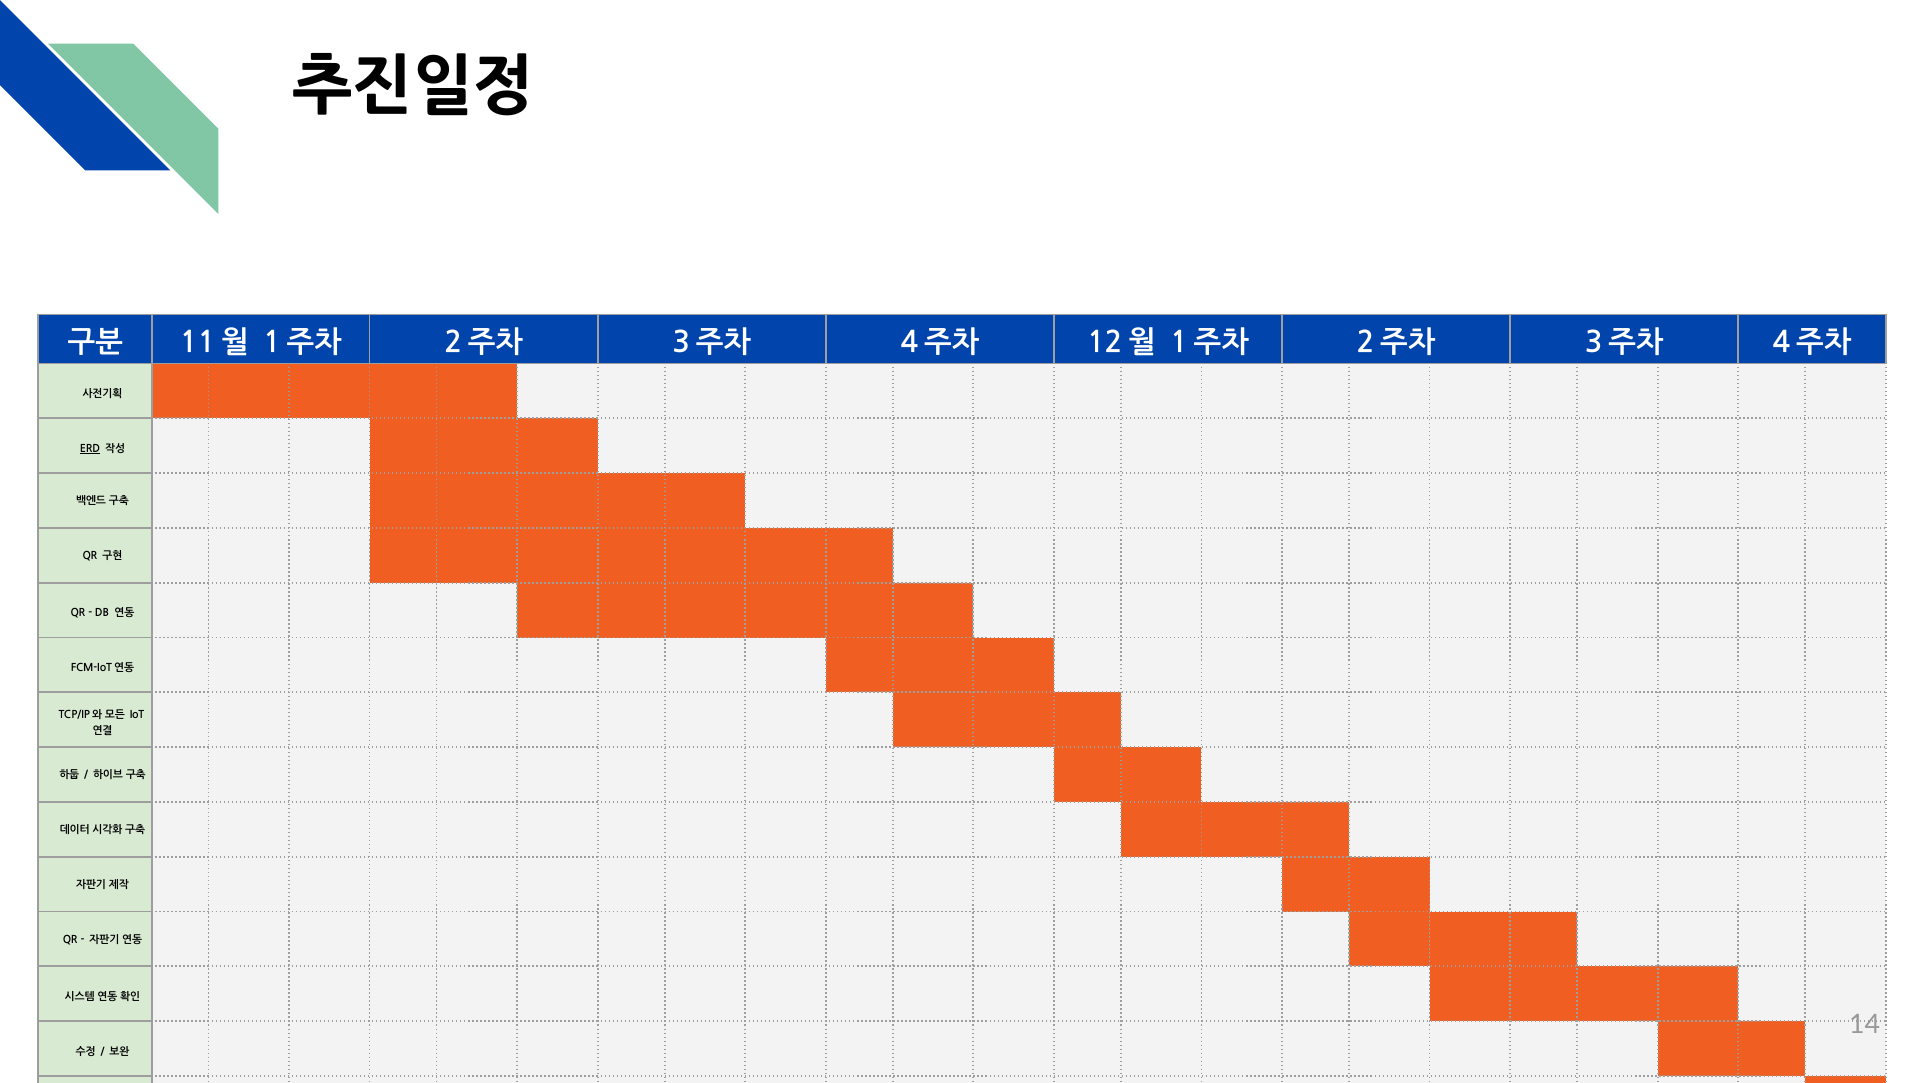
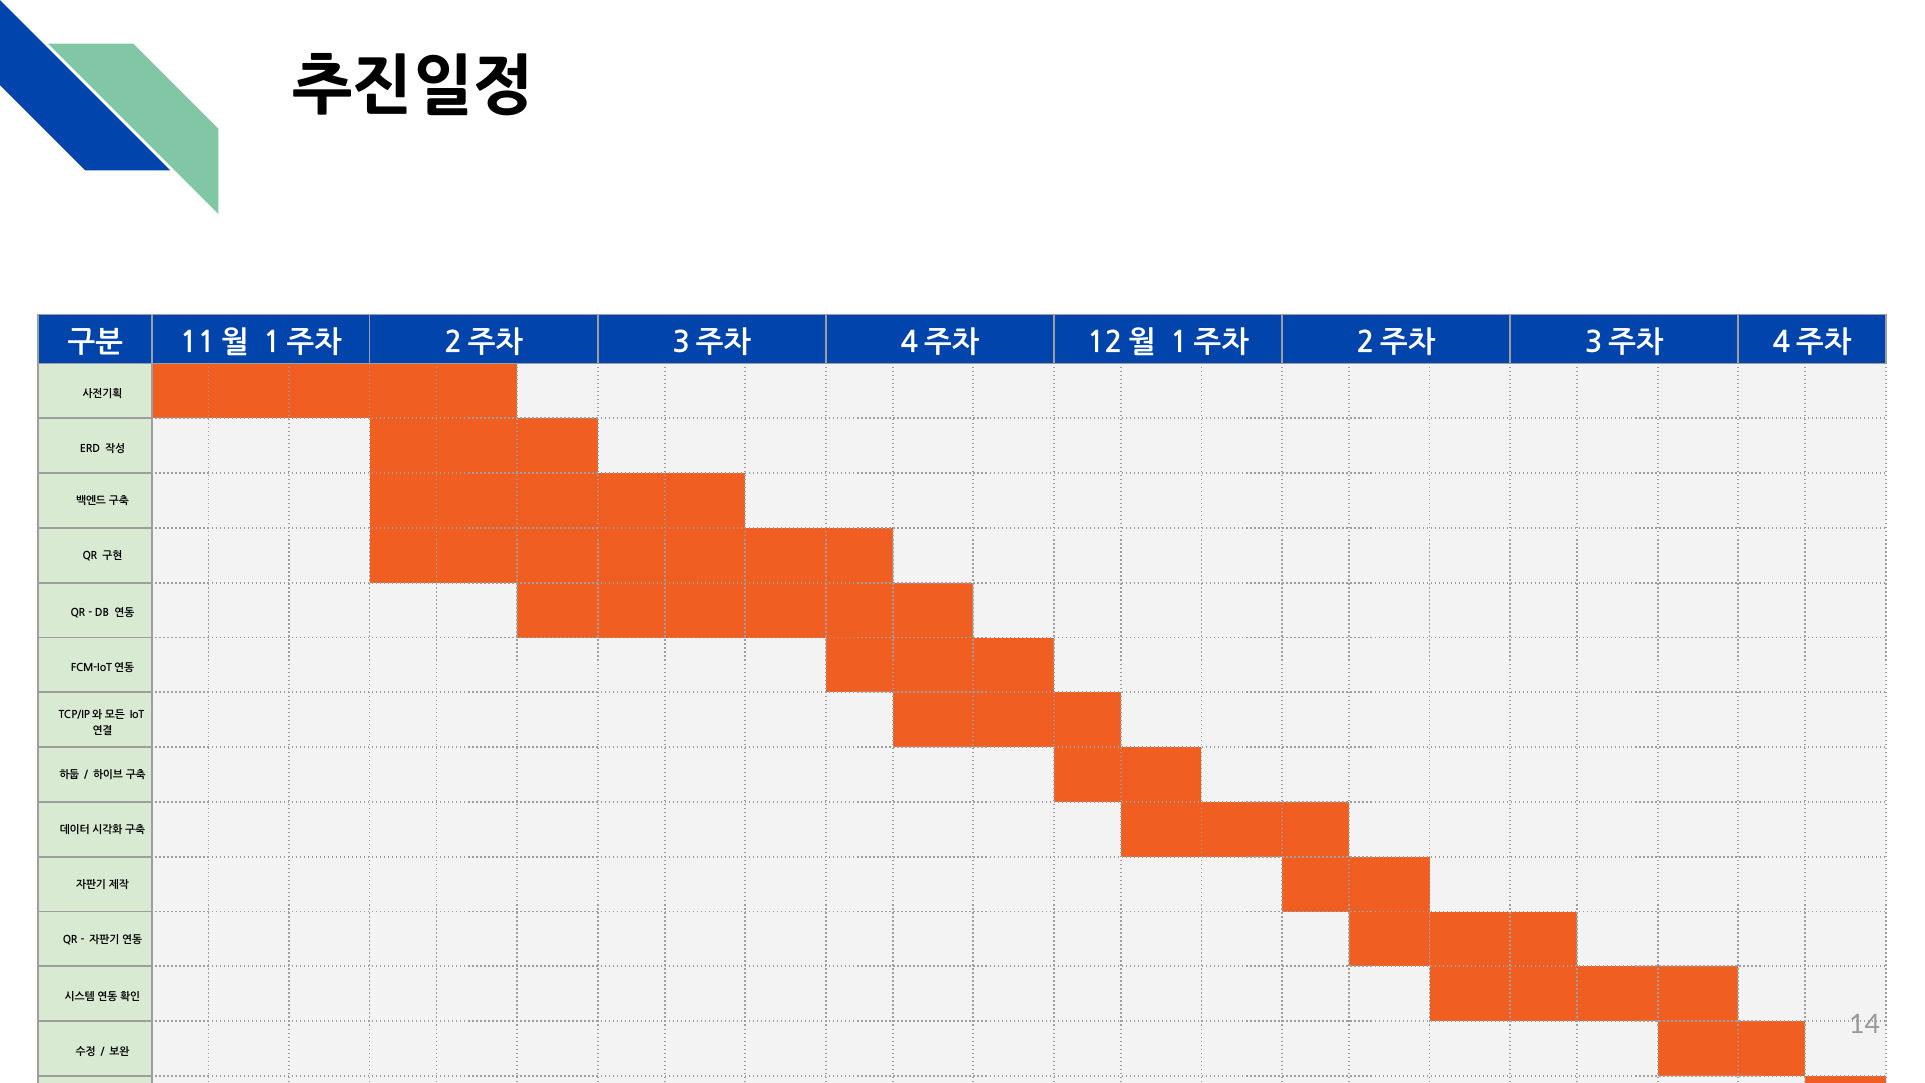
ERD underline: present -> none (90, 449)
